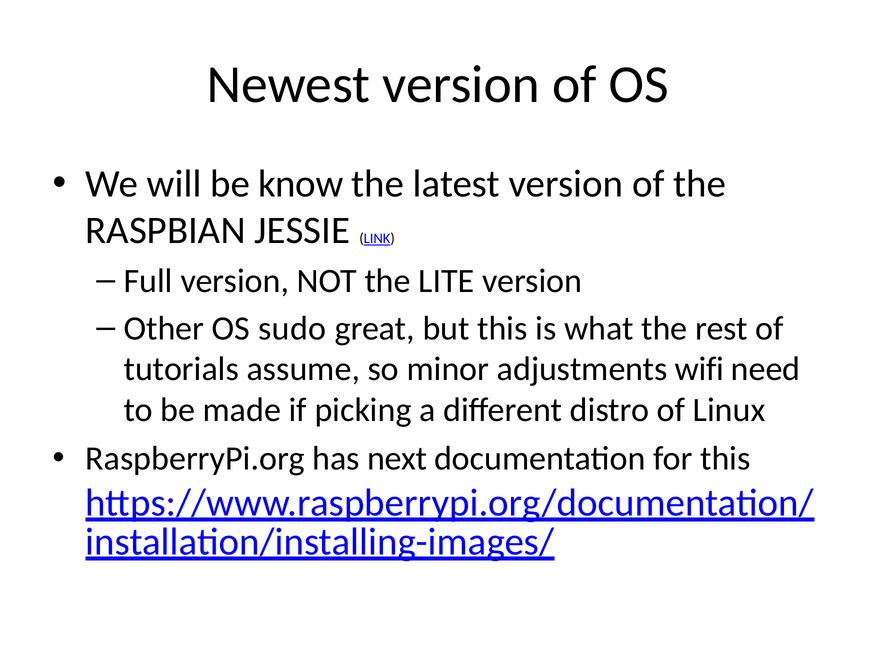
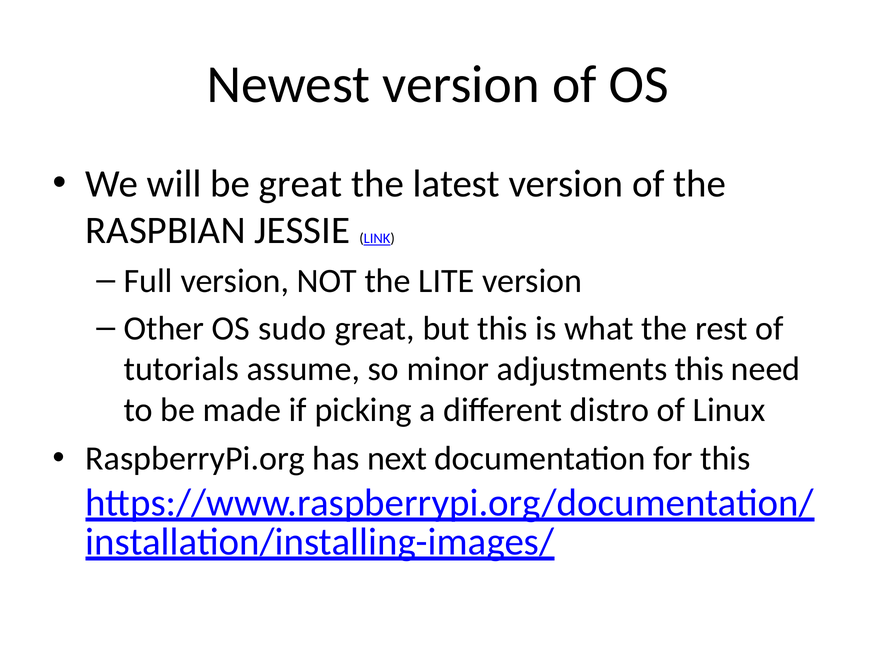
be know: know -> great (300, 184)
adjustments wifi: wifi -> this (699, 369)
